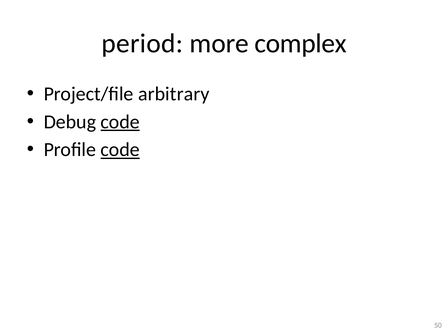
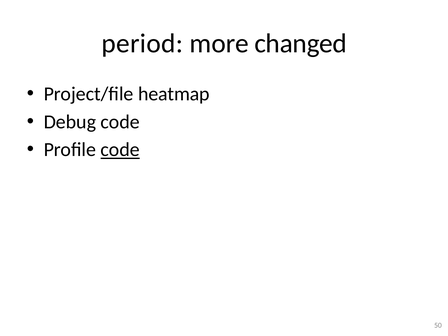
complex: complex -> changed (301, 43)
arbitrary: arbitrary -> heatmap (174, 94)
code underline: present -> none (120, 122)
